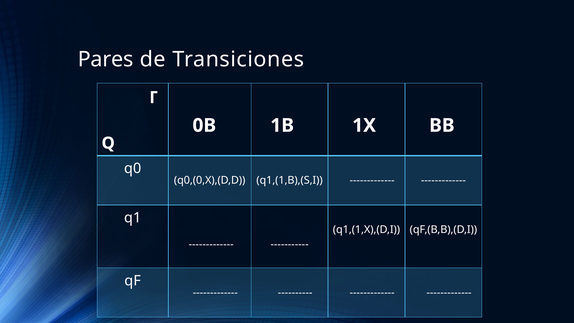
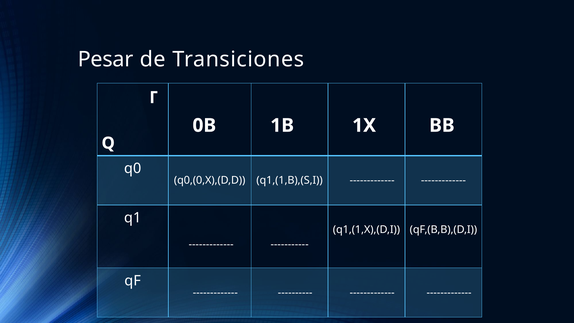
Pares: Pares -> Pesar (106, 60)
